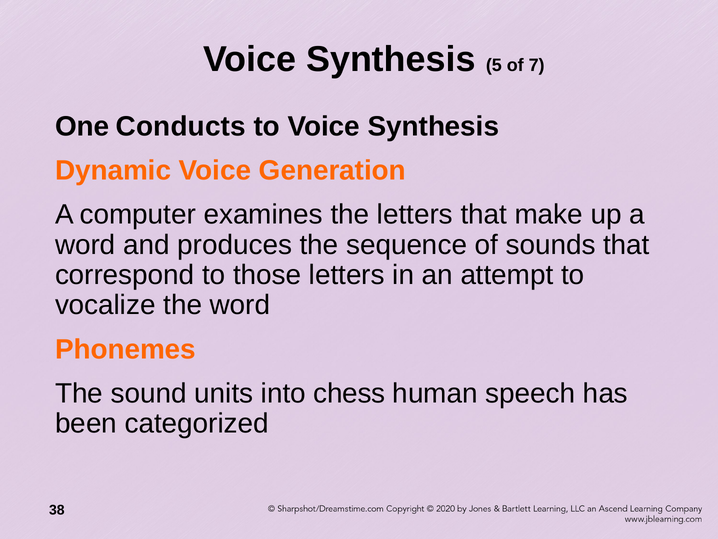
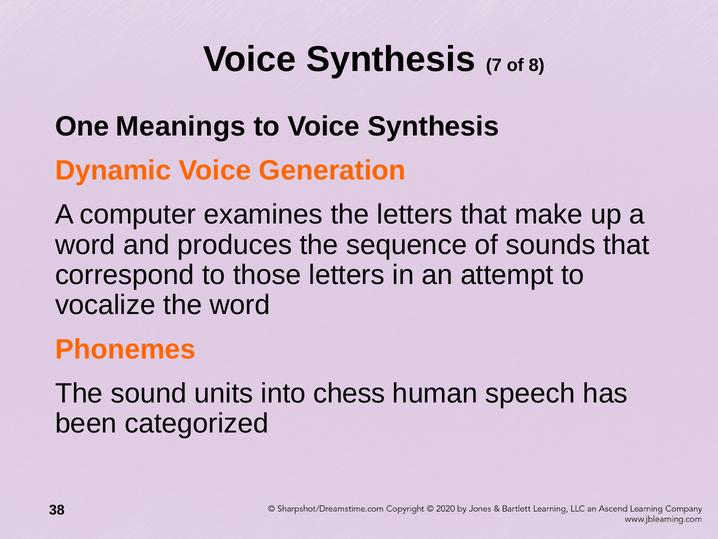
5: 5 -> 7 (494, 65)
7: 7 -> 8 (537, 65)
Conducts: Conducts -> Meanings (181, 126)
